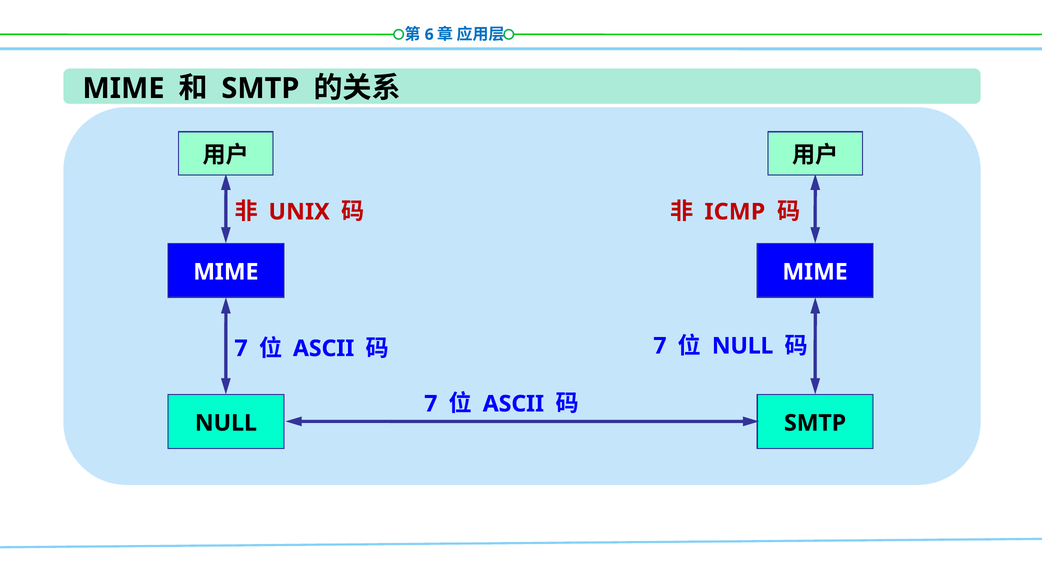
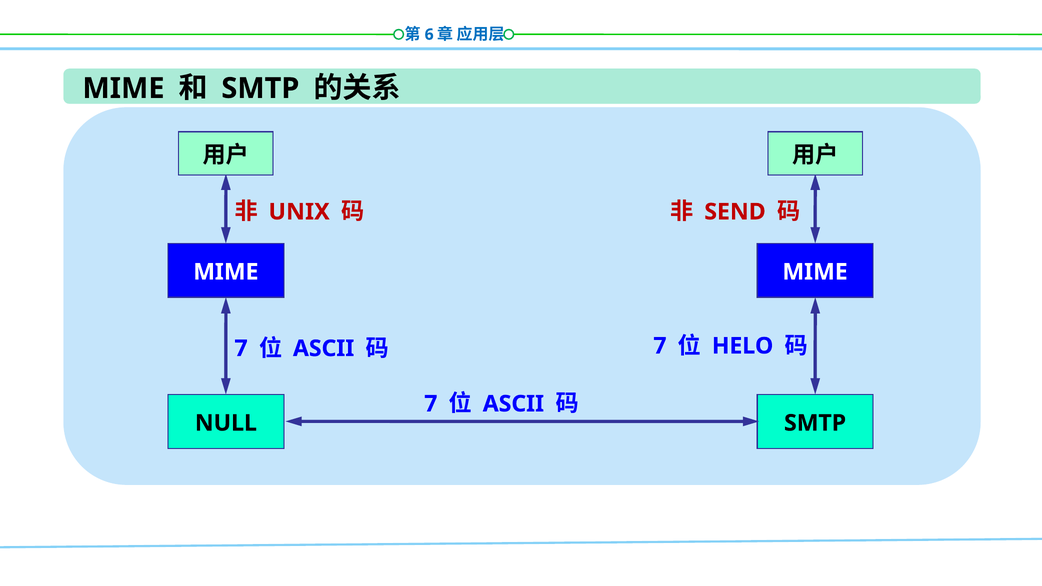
ICMP: ICMP -> SEND (735, 212)
NULL: NULL -> HELO (743, 346)
